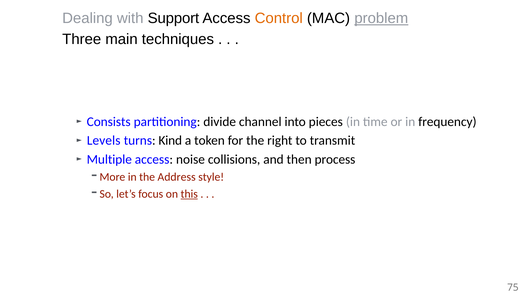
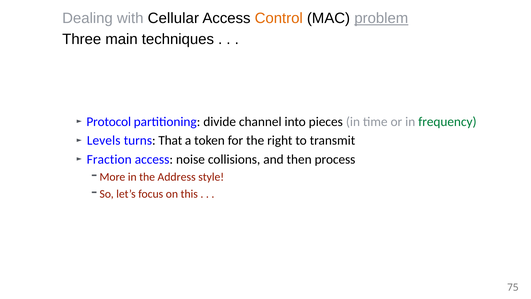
Support: Support -> Cellular (173, 18)
Consists: Consists -> Protocol (109, 122)
frequency colour: black -> green (447, 122)
Kind: Kind -> That (170, 140)
Multiple: Multiple -> Fraction (109, 159)
this underline: present -> none (189, 194)
